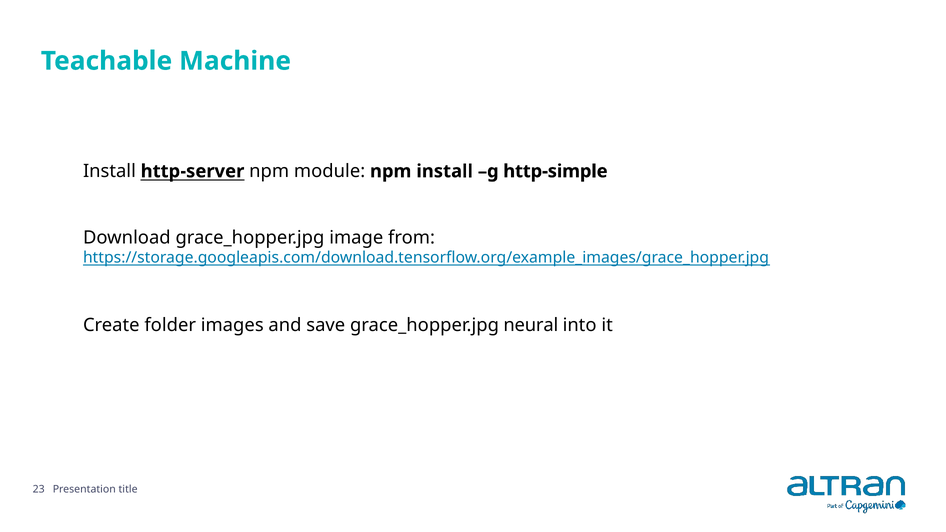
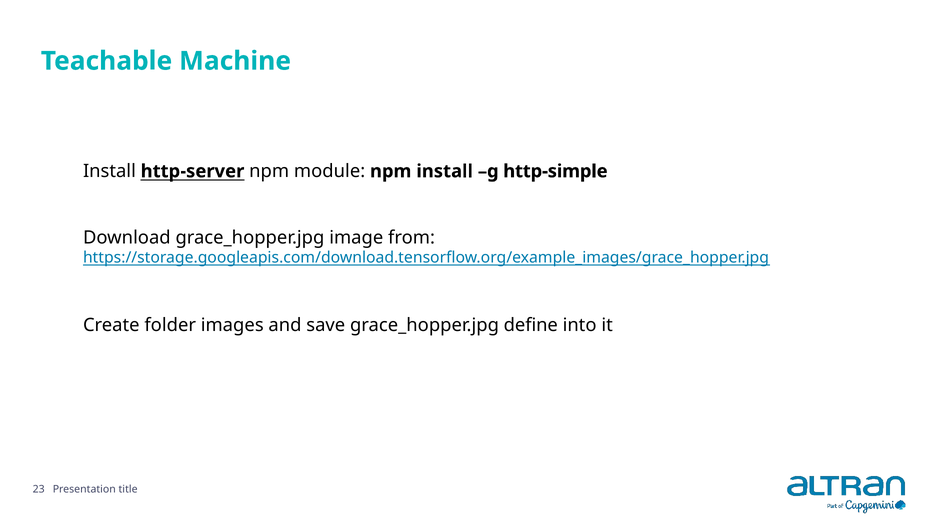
neural: neural -> define (531, 325)
